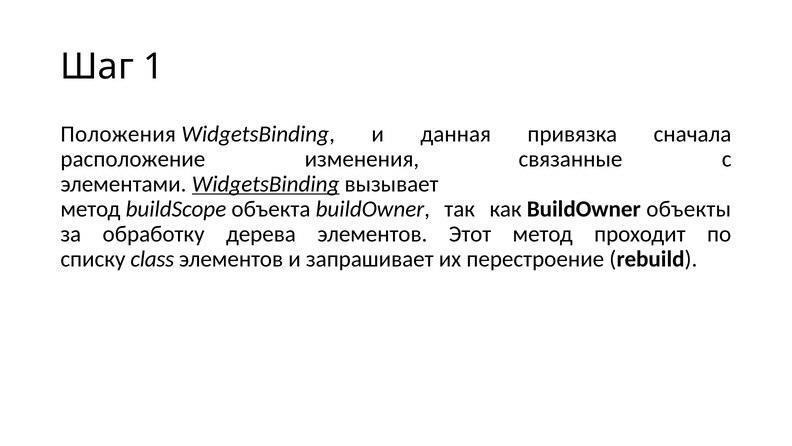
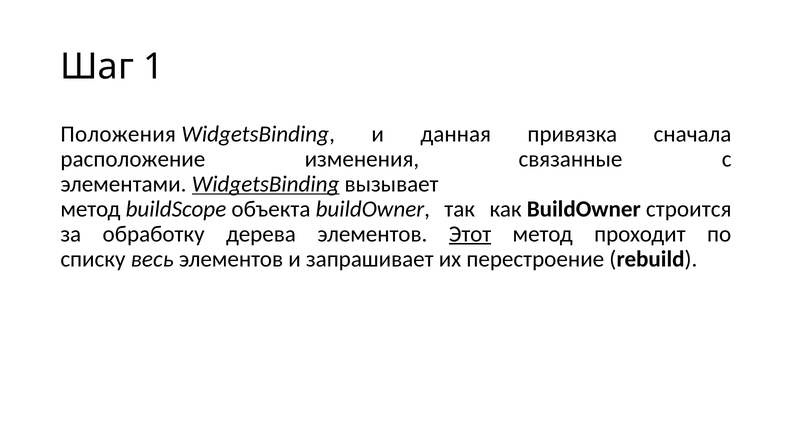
объекты: объекты -> строится (689, 209)
Этот underline: none -> present (470, 234)
class: class -> весь (152, 259)
